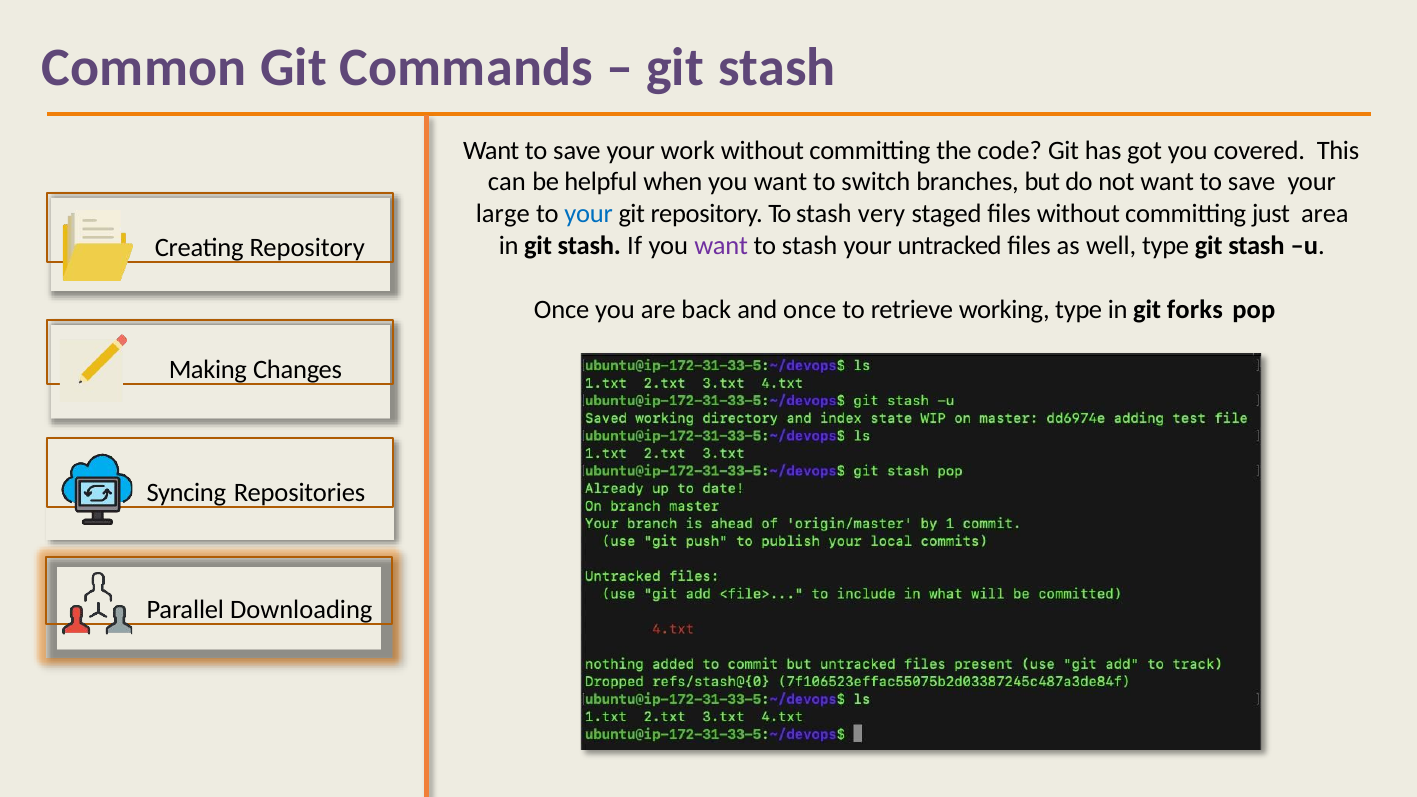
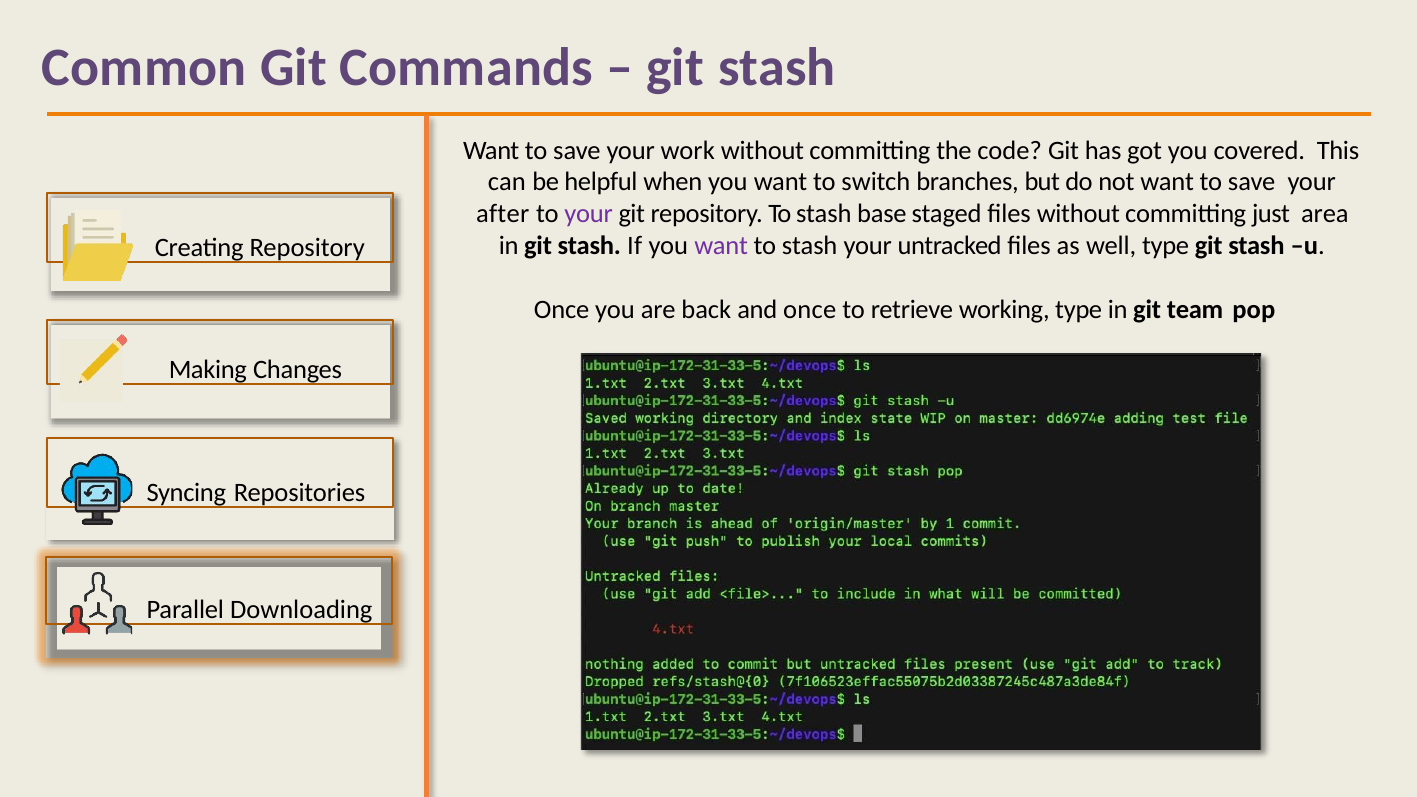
large: large -> after (503, 214)
your colour: blue -> purple (589, 214)
very: very -> base (882, 214)
forks: forks -> team (1195, 310)
